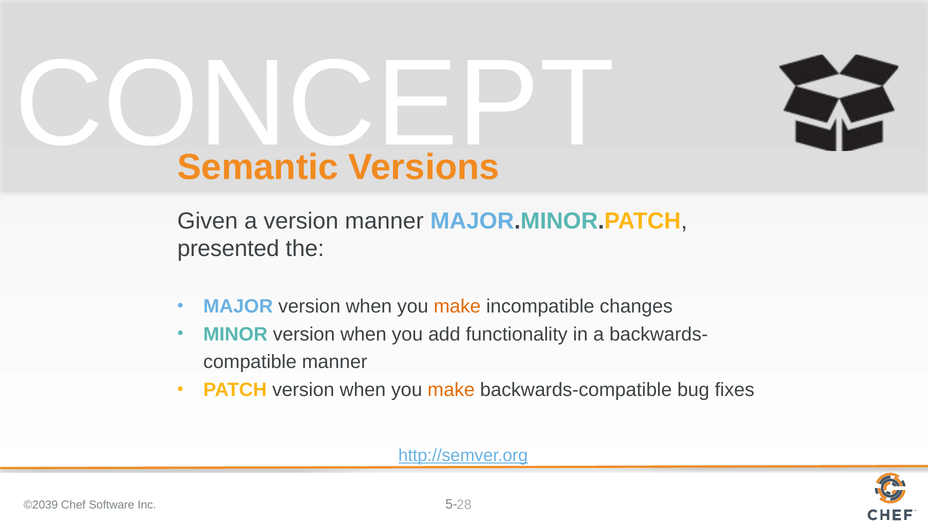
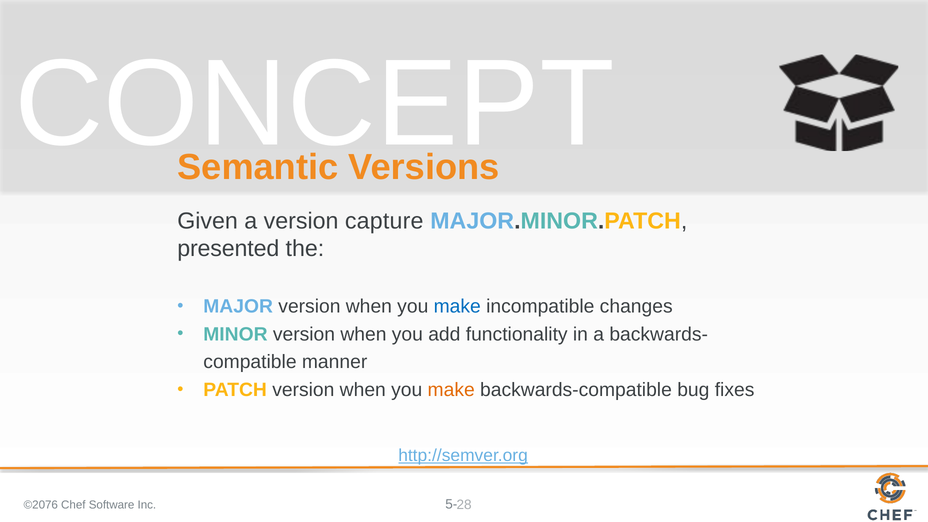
version manner: manner -> capture (384, 221)
make colour: orange -> blue (457, 306)
©2039: ©2039 -> ©2076 (41, 505)
